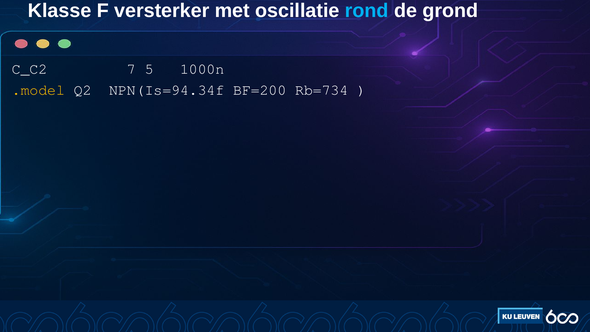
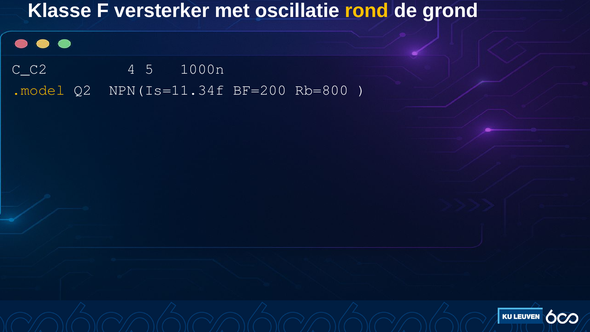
rond colour: light blue -> yellow (367, 11)
7: 7 -> 4 (131, 69)
NPN(Is=94.34f: NPN(Is=94.34f -> NPN(Is=11.34f (167, 90)
Rb=734: Rb=734 -> Rb=800 (322, 90)
